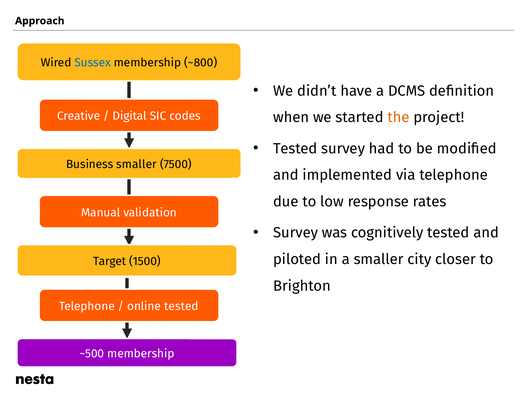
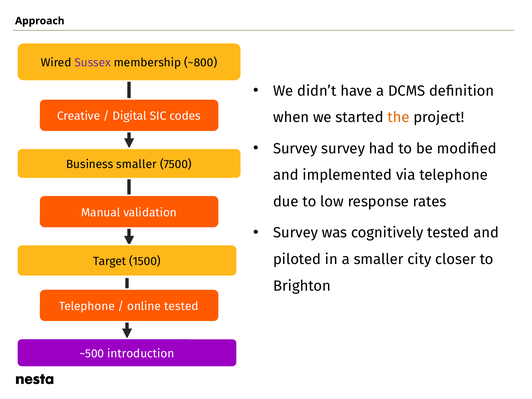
Sussex colour: blue -> purple (93, 63)
Tested: Tested -> Survey (295, 148)
~500 membership: membership -> introduction (141, 354)
